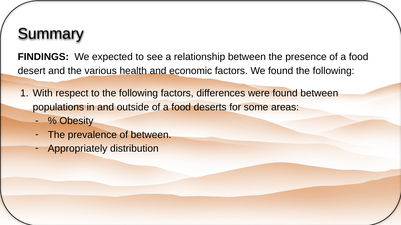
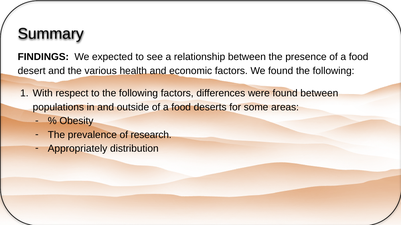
of between: between -> research (151, 135)
